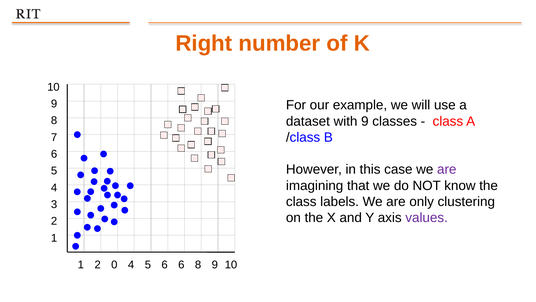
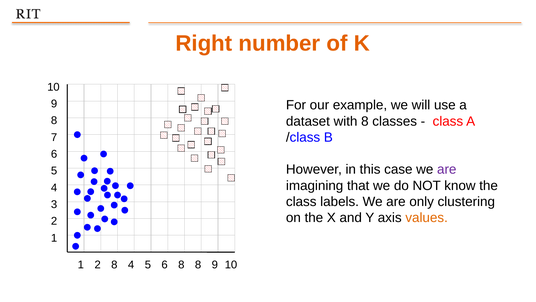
with 9: 9 -> 8 (365, 121)
values colour: purple -> orange (427, 218)
2 0: 0 -> 8 (114, 264)
6 6: 6 -> 8 (181, 264)
